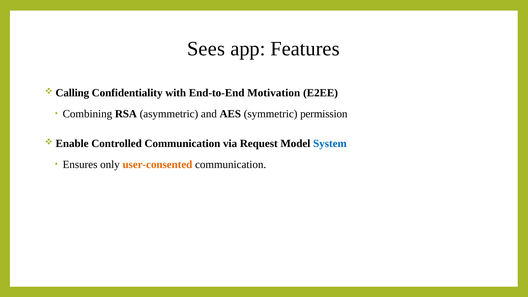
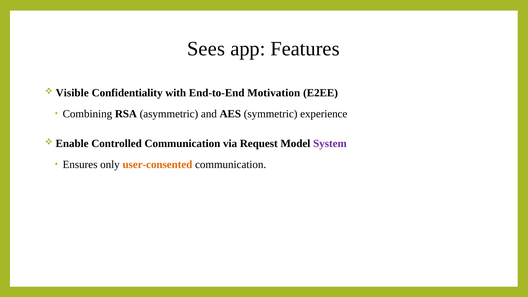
Calling: Calling -> Visible (72, 93)
permission: permission -> experience (324, 114)
System colour: blue -> purple (330, 144)
